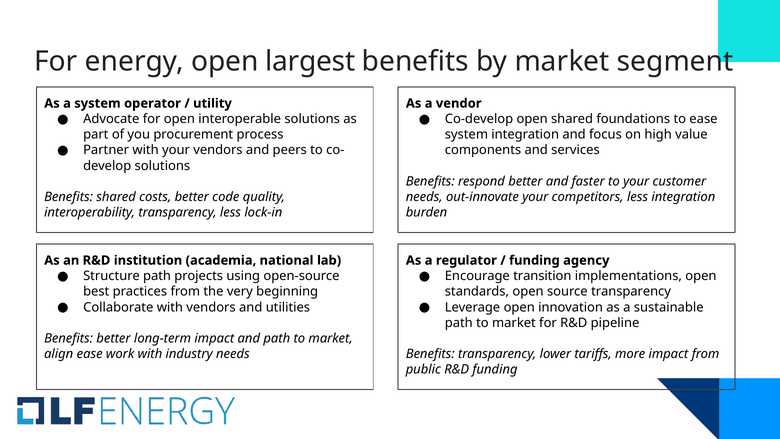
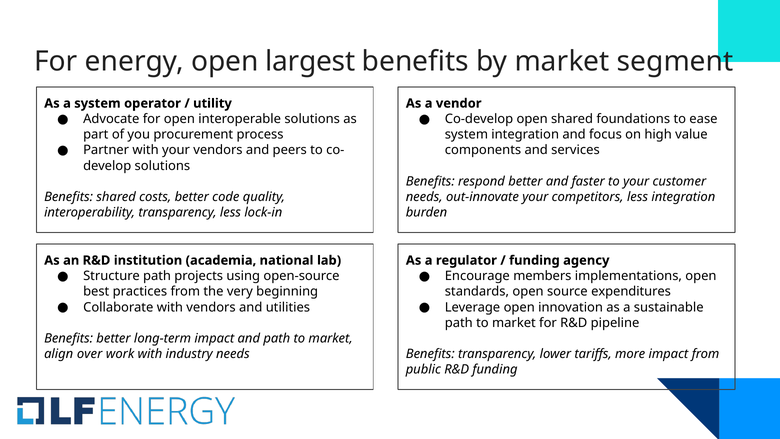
transition: transition -> members (542, 276)
source transparency: transparency -> expenditures (631, 291)
align ease: ease -> over (90, 354)
